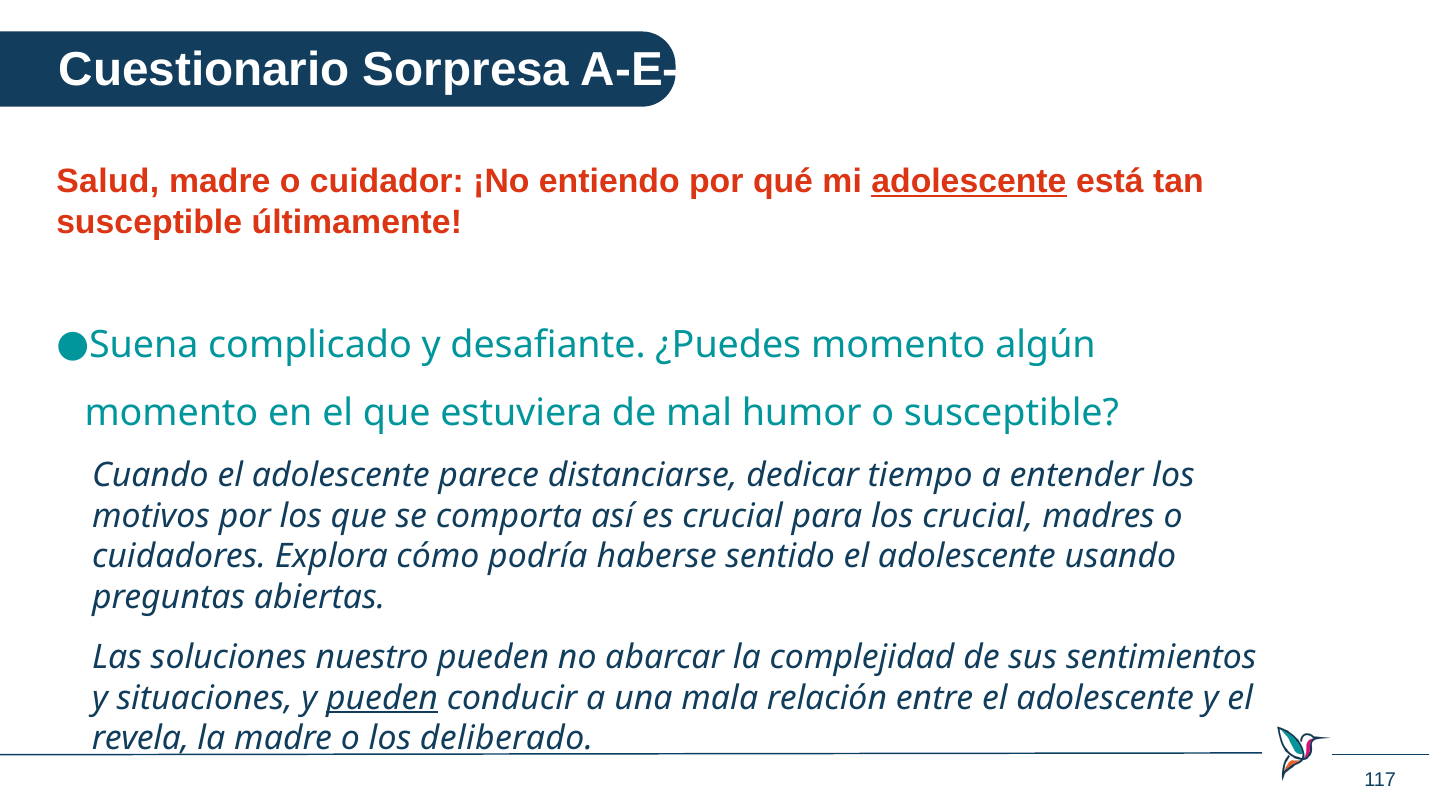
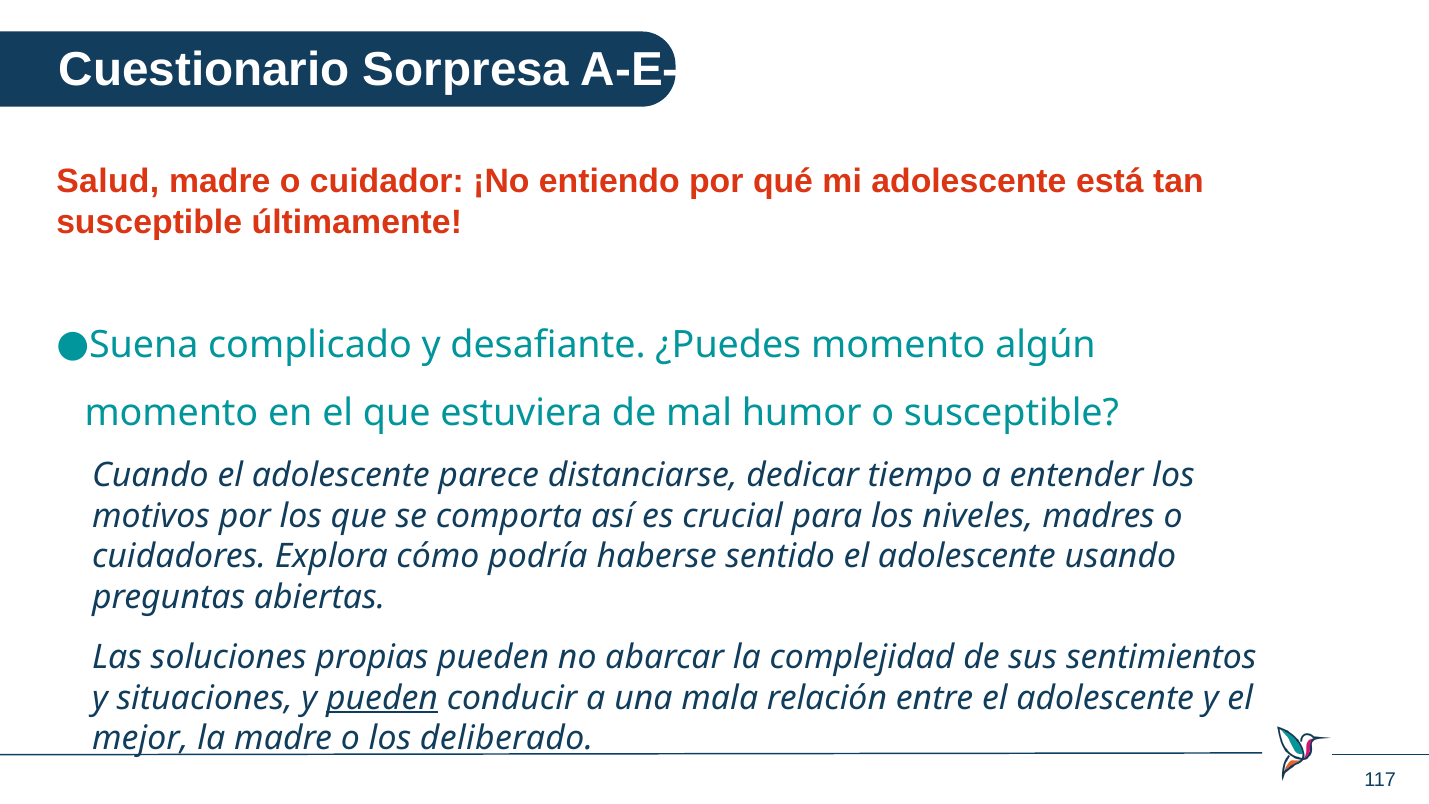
adolescente underline: present -> none (969, 182)
los crucial: crucial -> niveles (978, 516)
nuestro: nuestro -> propias (372, 657)
revela: revela -> mejor (140, 738)
